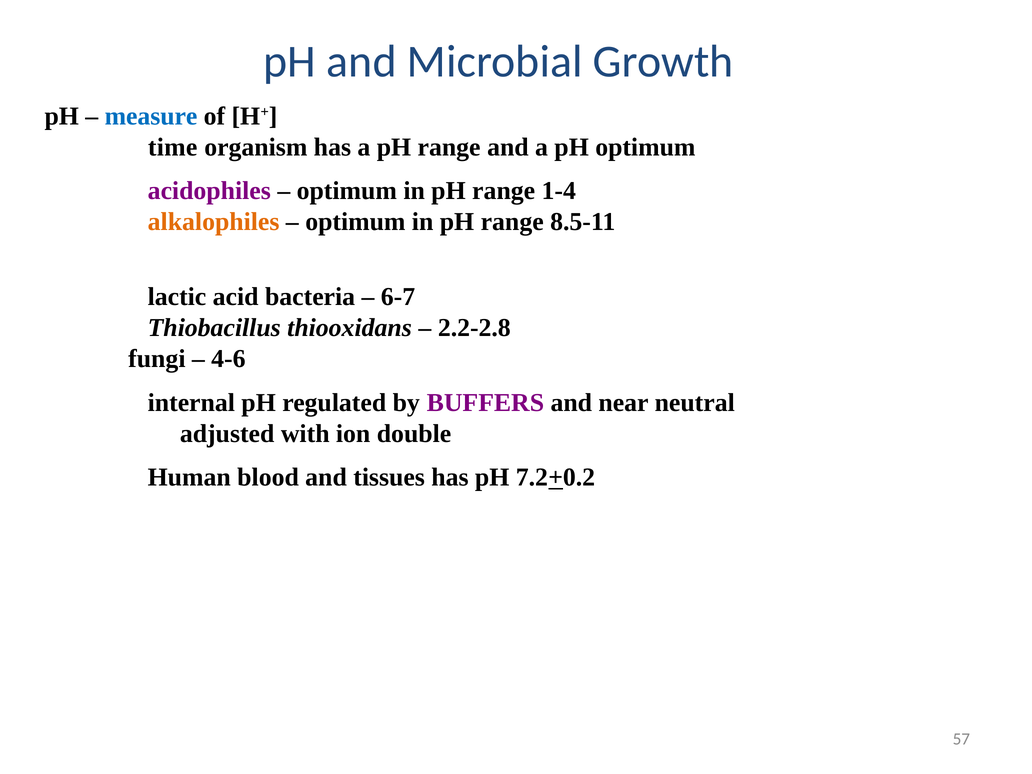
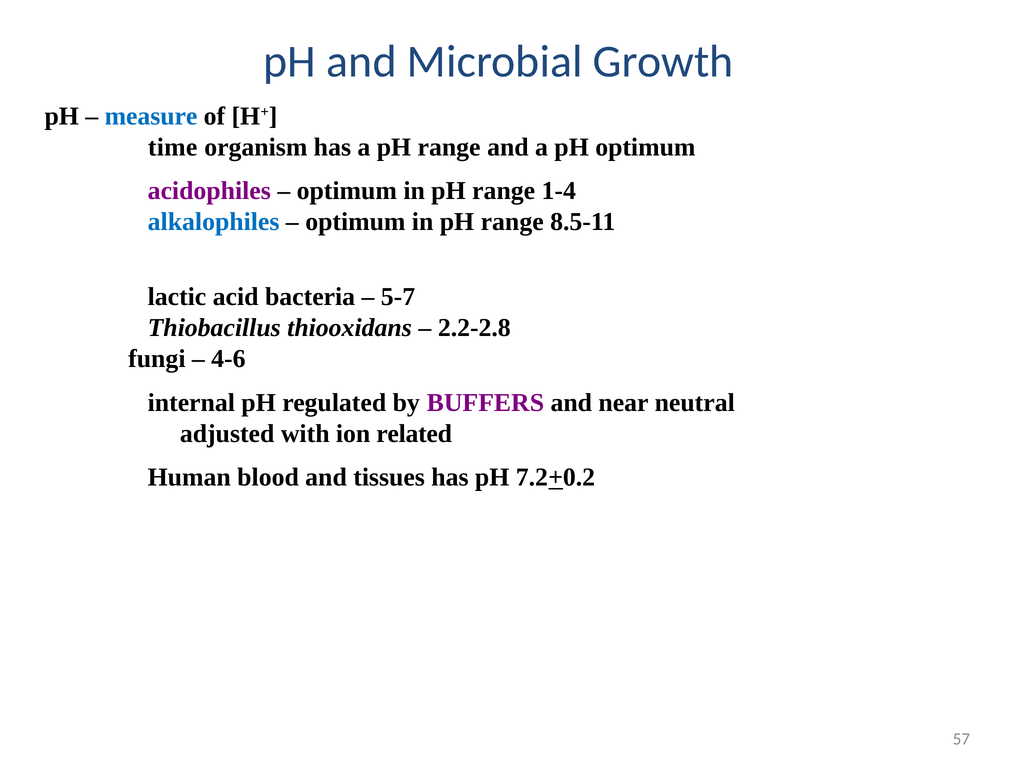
alkalophiles colour: orange -> blue (214, 222)
6-7: 6-7 -> 5-7 (398, 297)
double: double -> related (414, 434)
